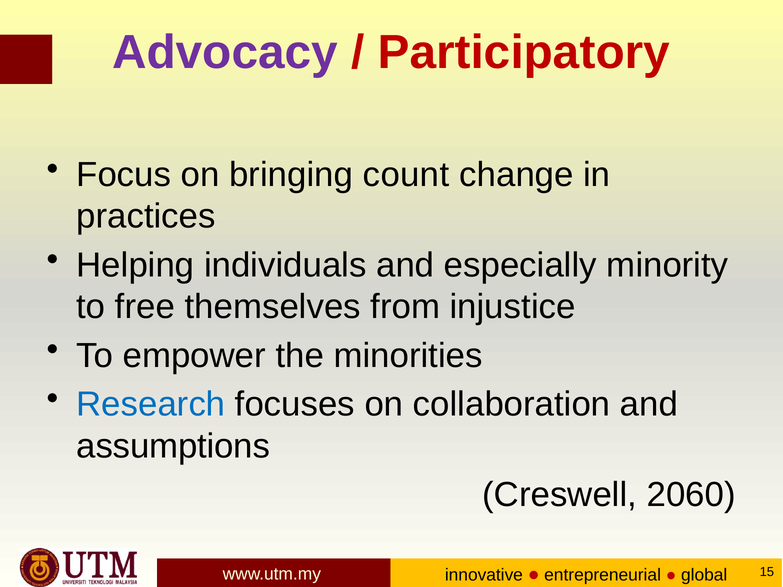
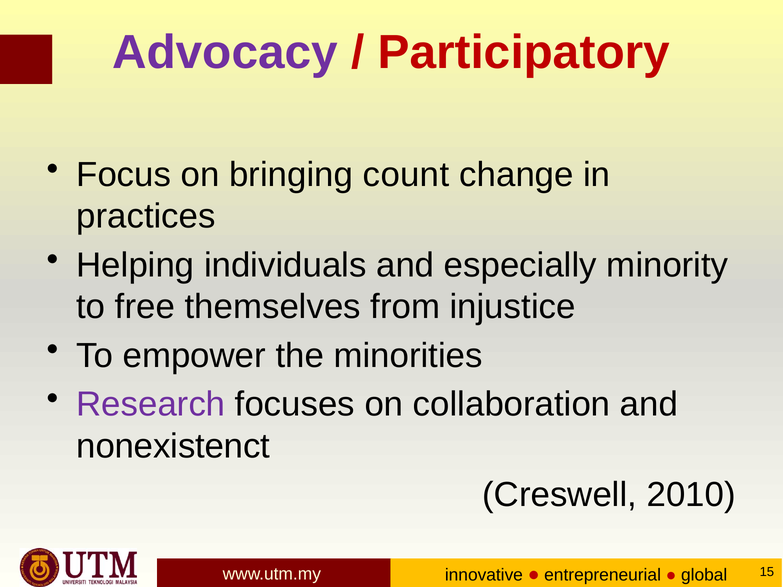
Research colour: blue -> purple (151, 404)
assumptions: assumptions -> nonexistenct (173, 446)
2060: 2060 -> 2010 (691, 495)
